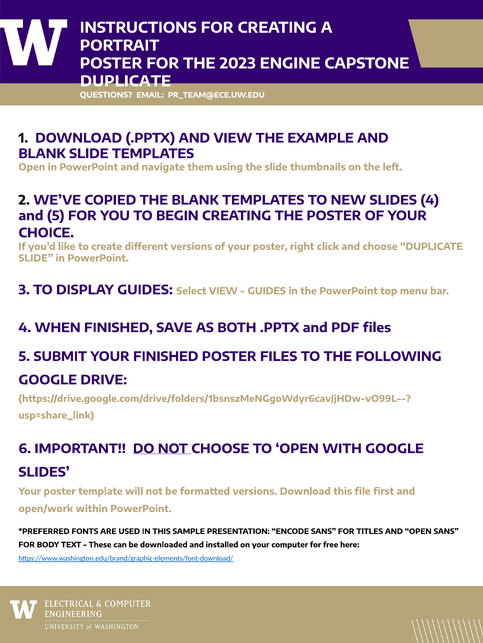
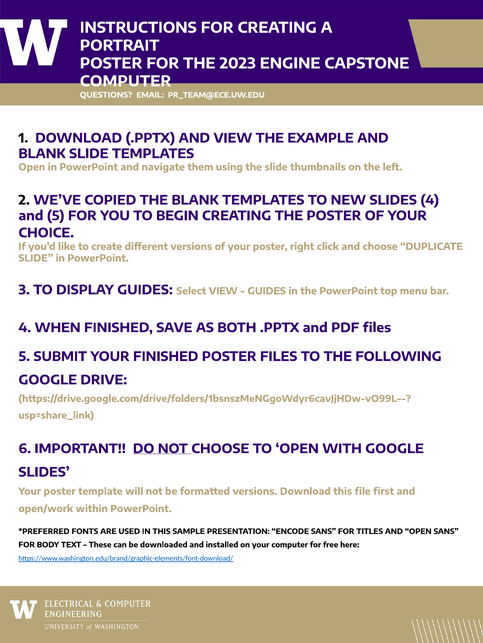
DUPLICATE: DUPLICATE -> COMPUTER (126, 82)
